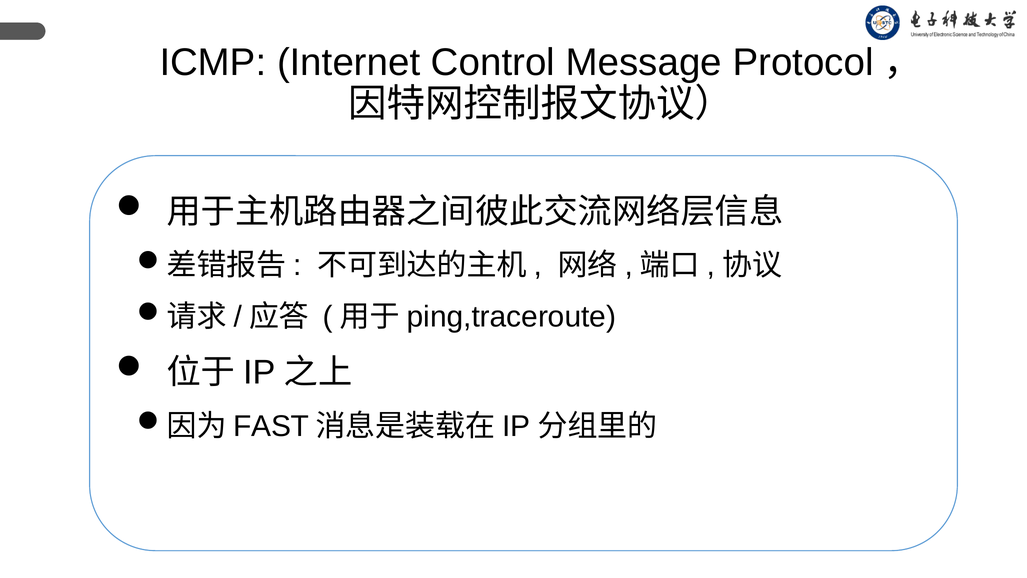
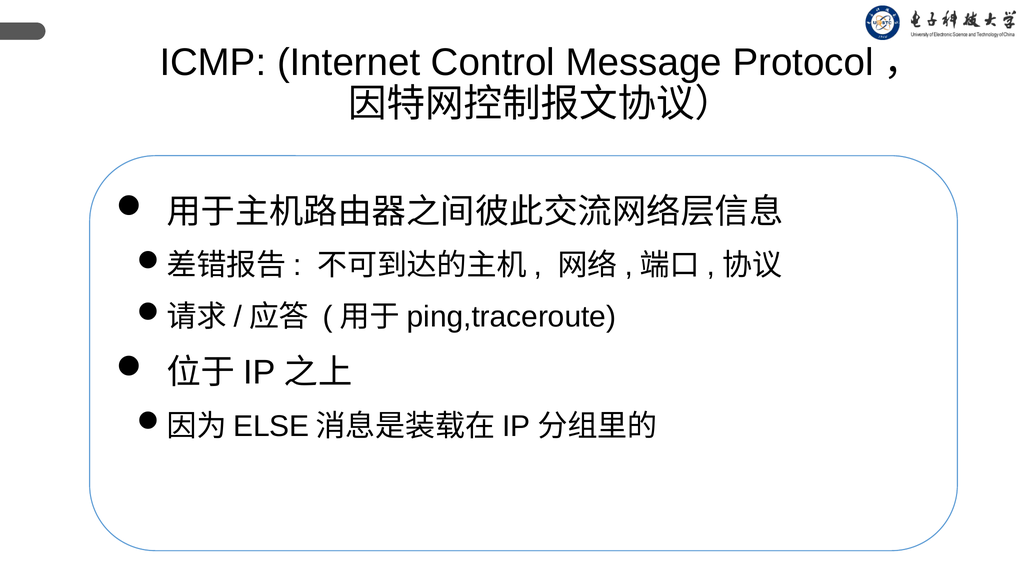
FAST: FAST -> ELSE (271, 426)
